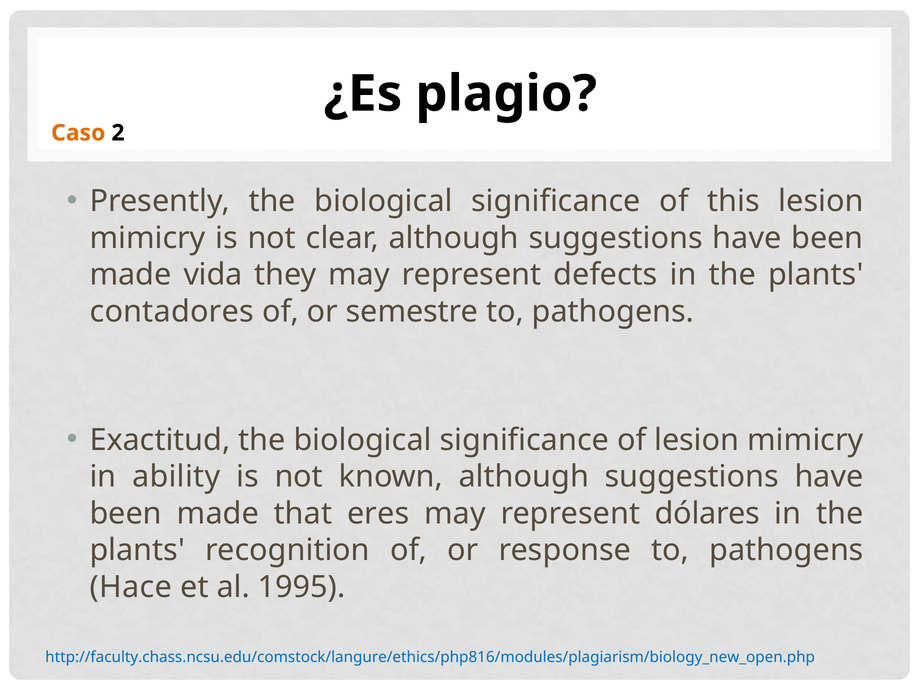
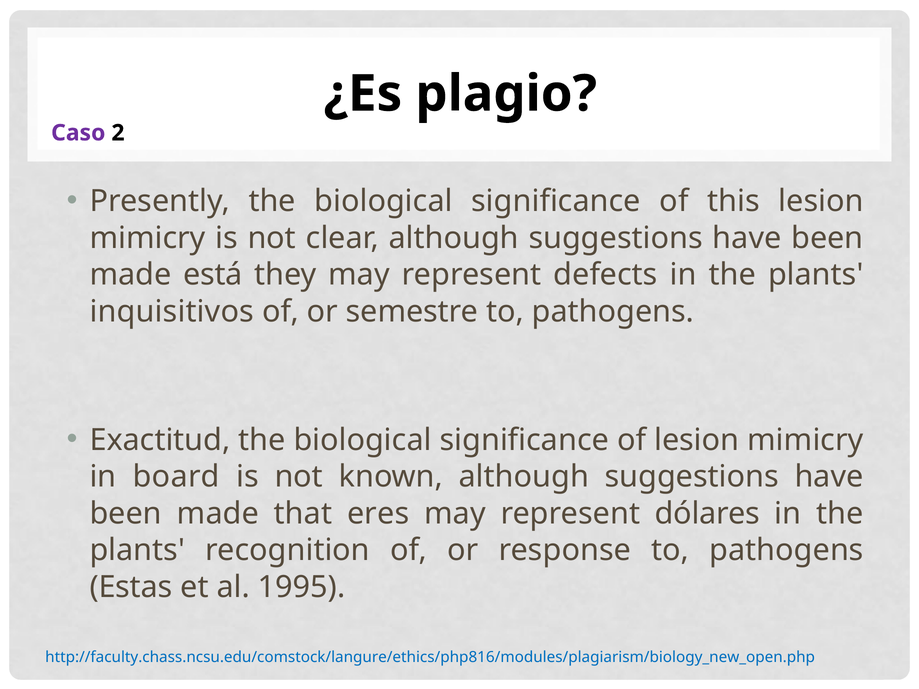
Caso colour: orange -> purple (78, 133)
vida: vida -> está (213, 275)
contadores: contadores -> inquisitivos (172, 312)
ability: ability -> board (176, 477)
Hace: Hace -> Estas (131, 587)
